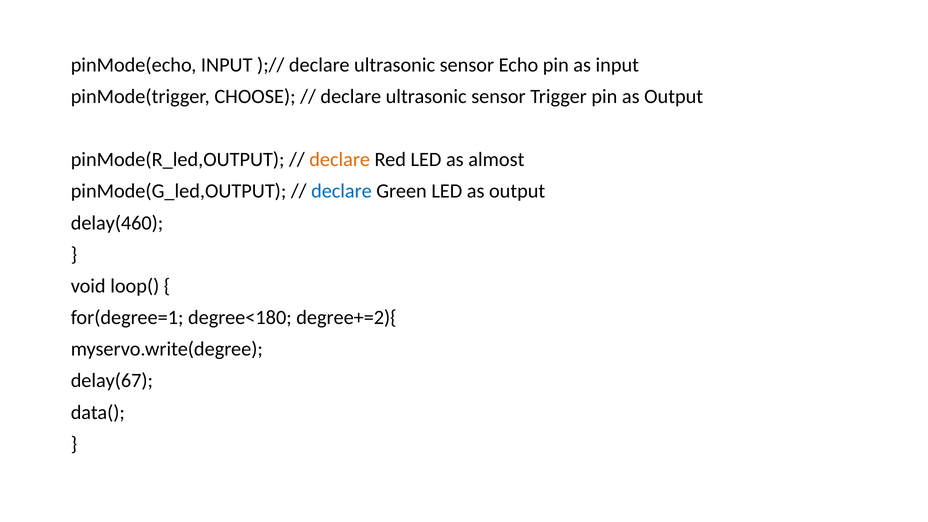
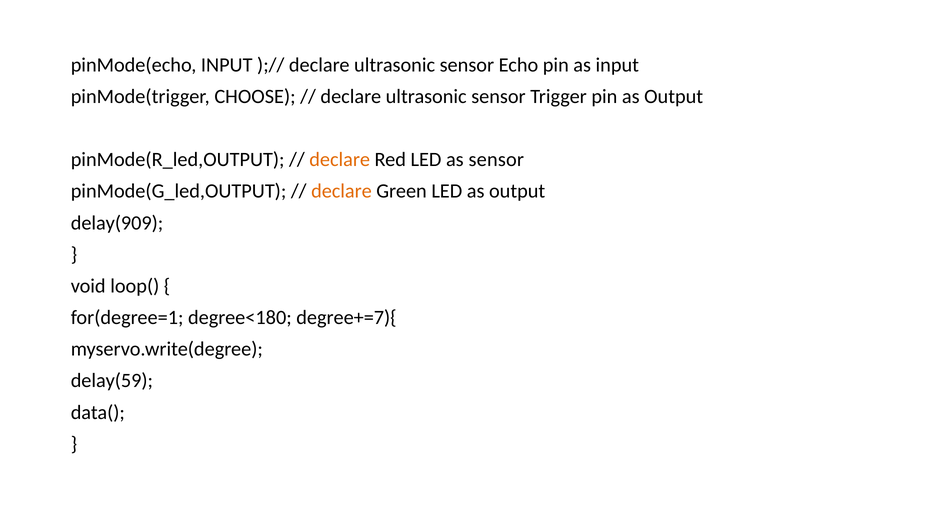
as almost: almost -> sensor (496, 160)
declare colour: blue -> orange (341, 191)
delay(460: delay(460 -> delay(909 (117, 223)
degree+=2){: degree+=2){ -> degree+=7){ (346, 318)
delay(67: delay(67 -> delay(59 (112, 381)
